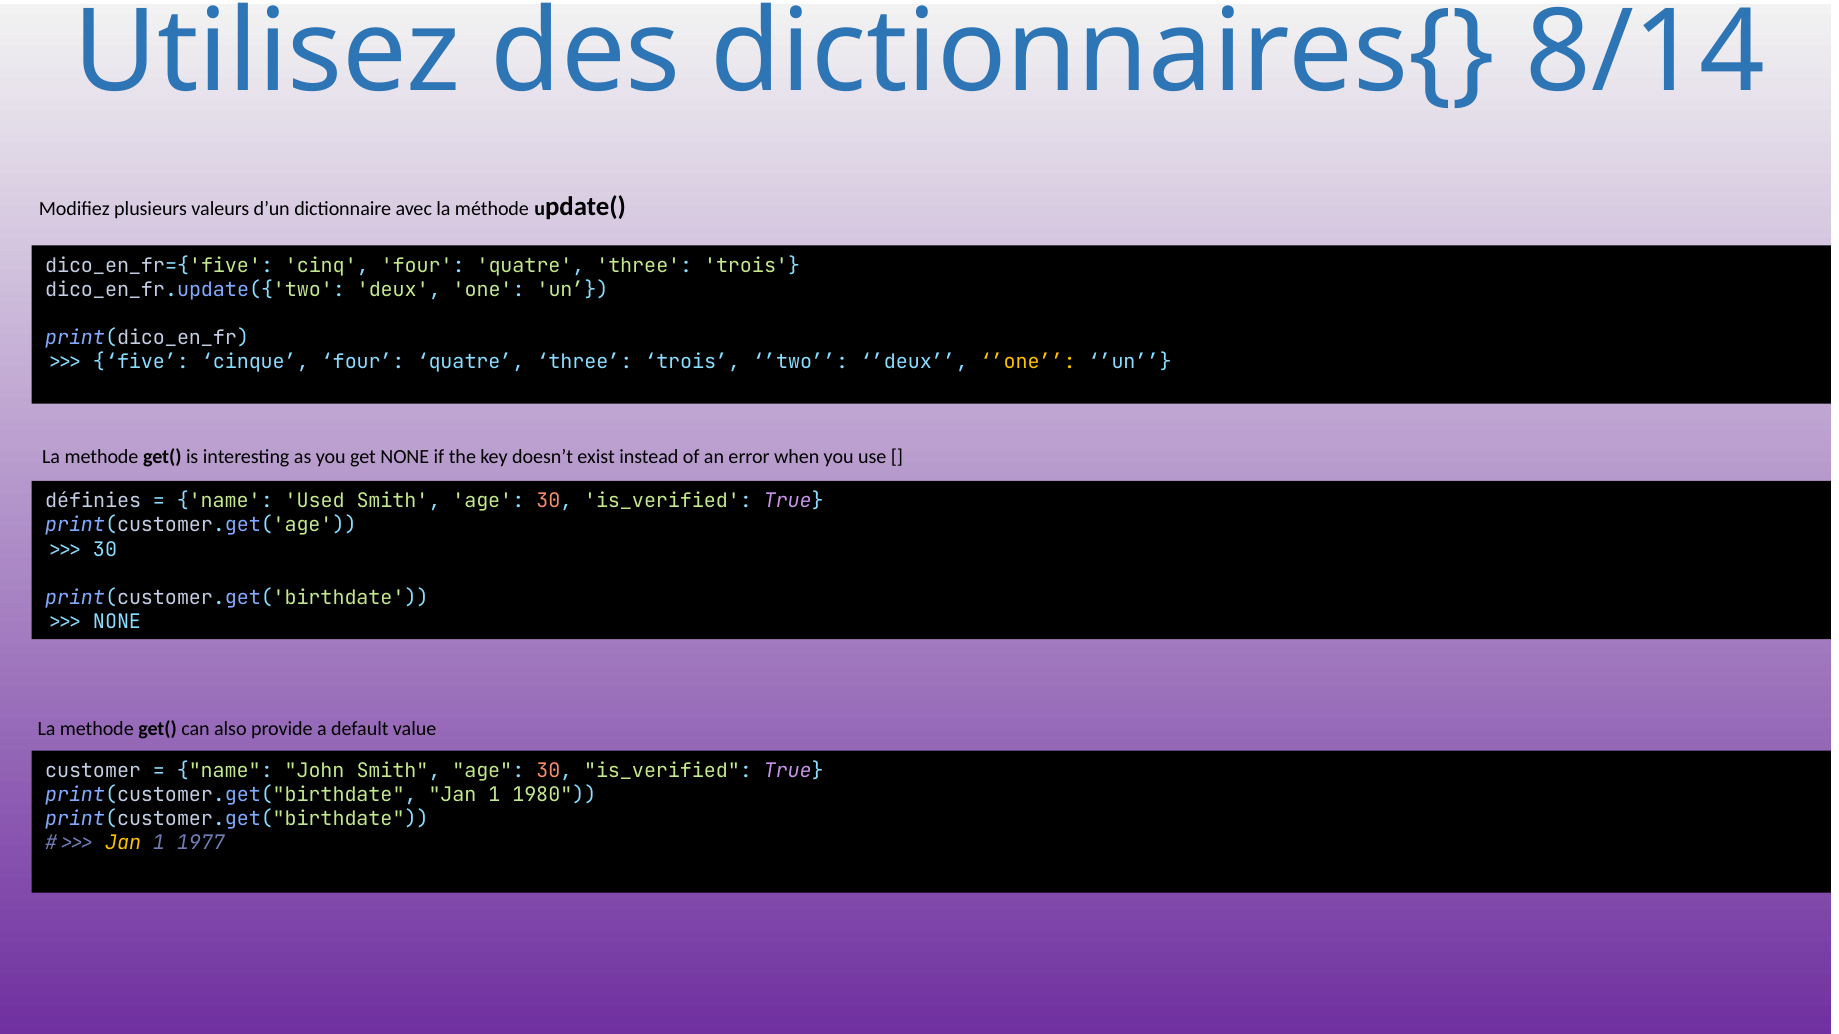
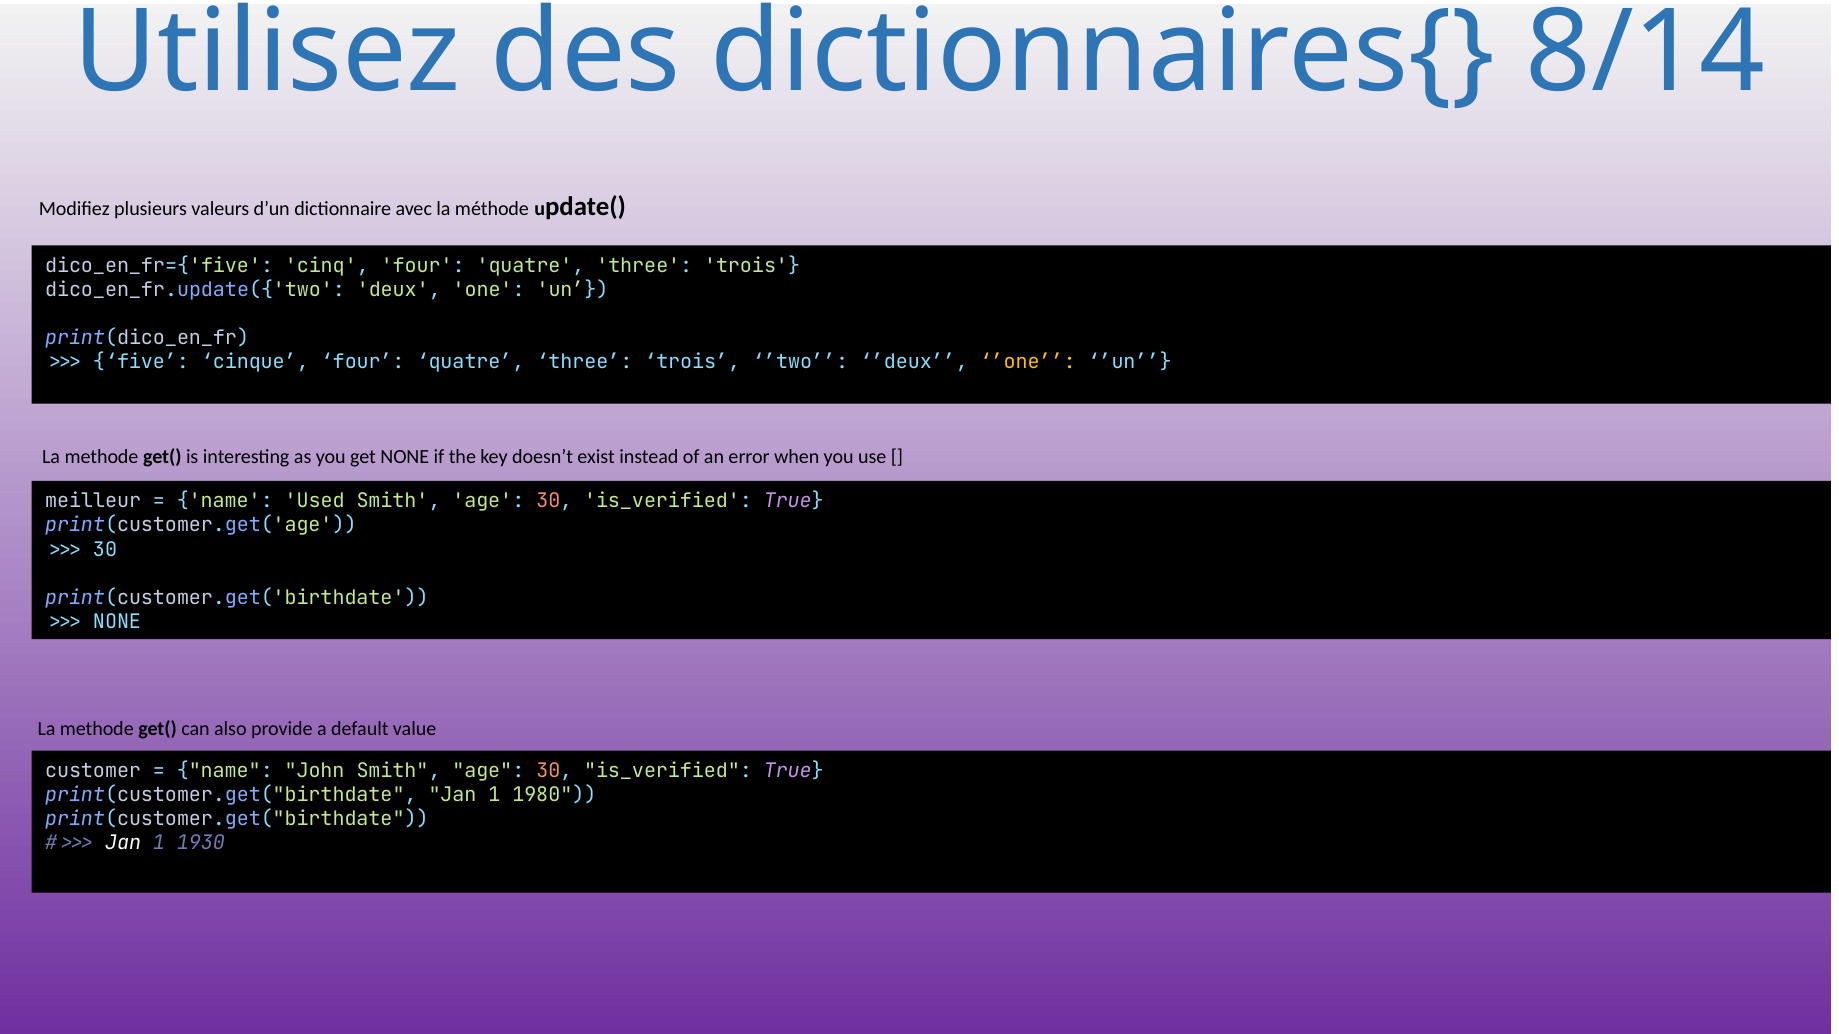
définies: définies -> meilleur (93, 501)
Jan colour: yellow -> white (123, 843)
1977: 1977 -> 1930 (201, 843)
